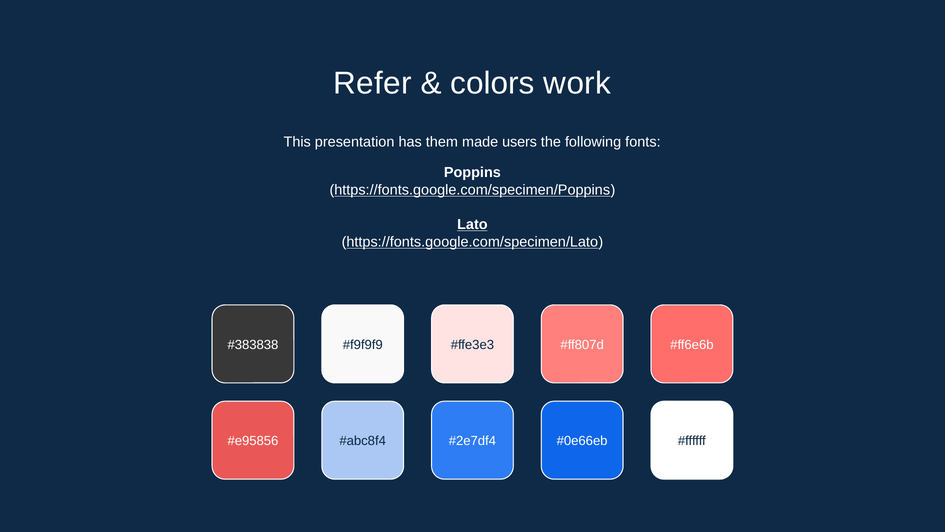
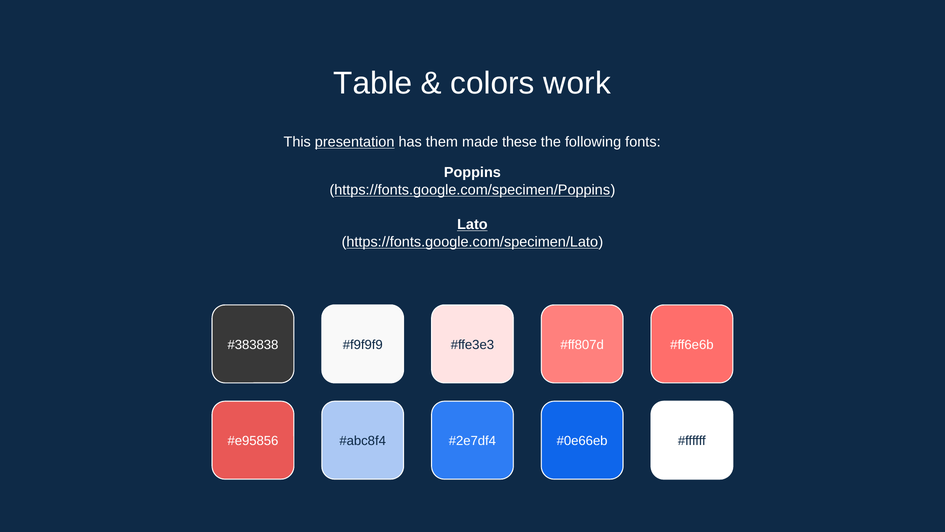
Refer: Refer -> Table (373, 83)
presentation underline: none -> present (355, 142)
users: users -> these (520, 142)
